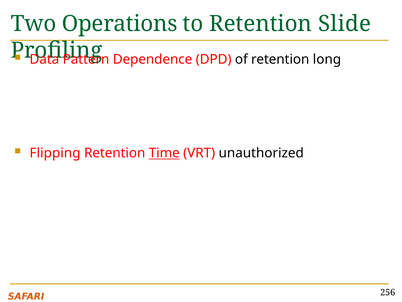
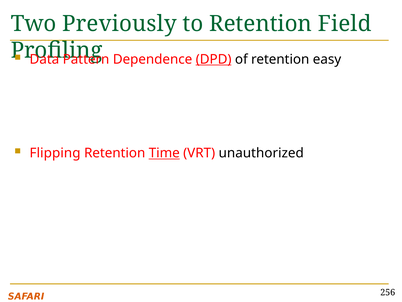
Operations: Operations -> Previously (119, 24)
Slide: Slide -> Field (345, 24)
DPD underline: none -> present (214, 59)
long: long -> easy (327, 59)
